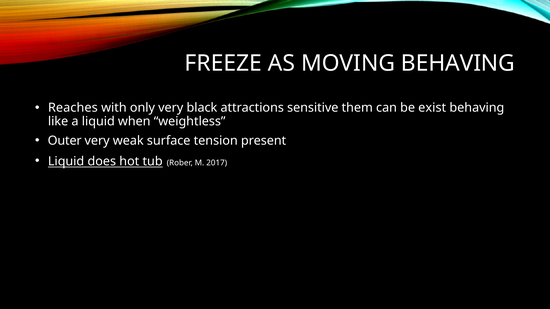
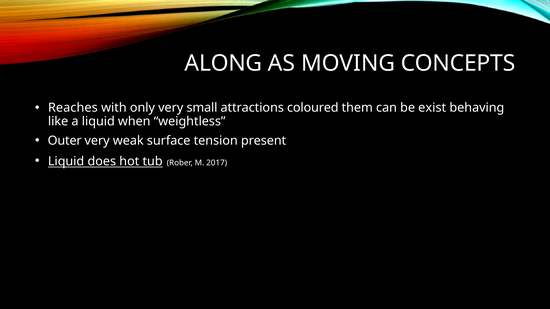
FREEZE: FREEZE -> ALONG (223, 63)
MOVING BEHAVING: BEHAVING -> CONCEPTS (458, 63)
black: black -> small (202, 108)
sensitive: sensitive -> coloured (313, 108)
